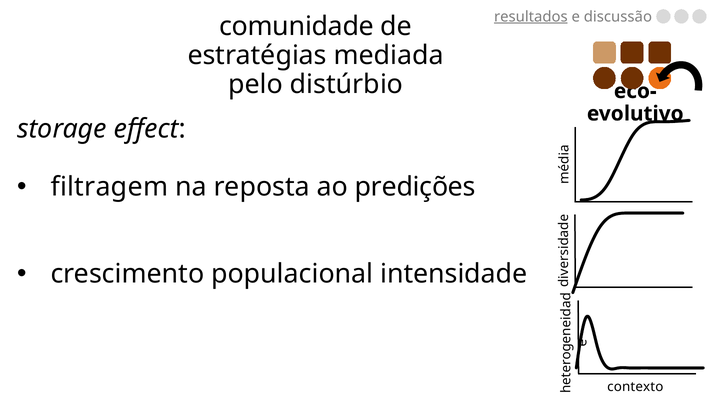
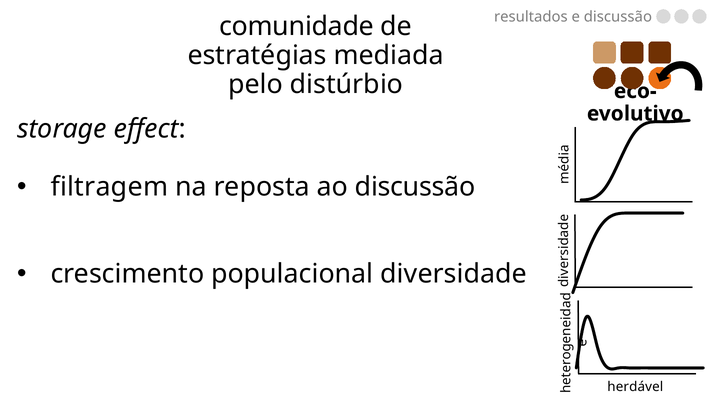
resultados underline: present -> none (531, 17)
ao predições: predições -> discussão (415, 187)
populacional intensidade: intensidade -> diversidade (454, 274)
contexto: contexto -> herdável (635, 387)
